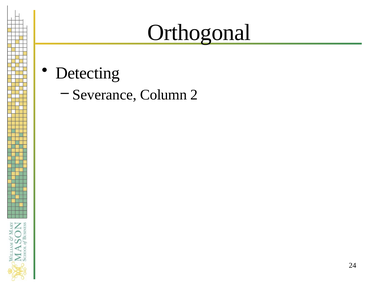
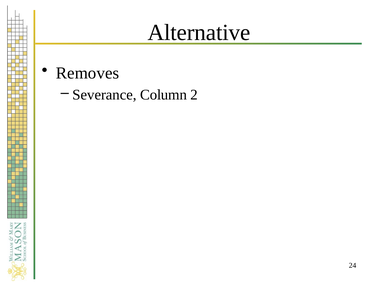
Orthogonal: Orthogonal -> Alternative (199, 33)
Detecting: Detecting -> Removes (88, 73)
